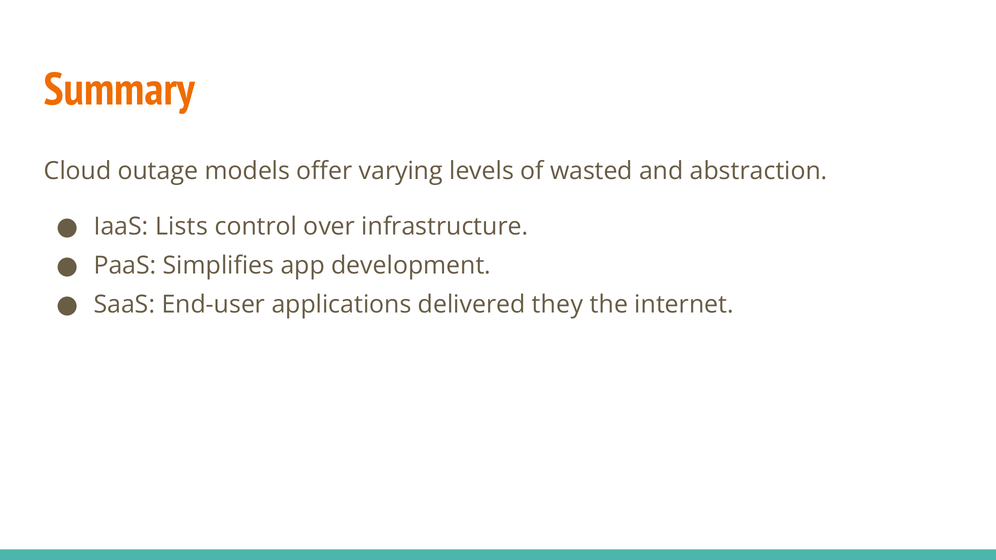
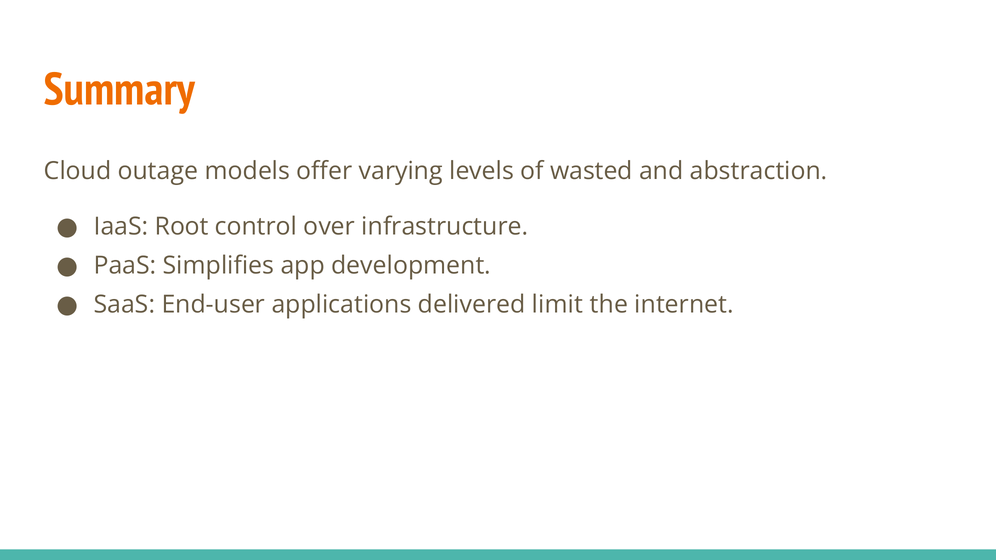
Lists: Lists -> Root (182, 227)
they: they -> limit (558, 305)
